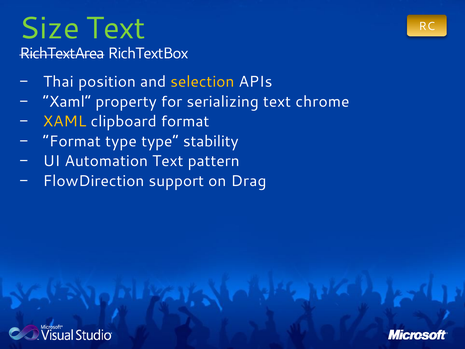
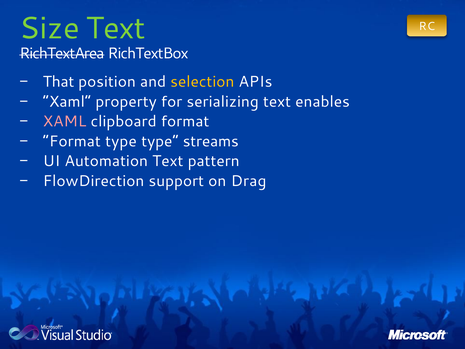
Thai: Thai -> That (58, 82)
chrome: chrome -> enables (323, 102)
XAML colour: yellow -> pink (65, 121)
stability: stability -> streams (211, 141)
